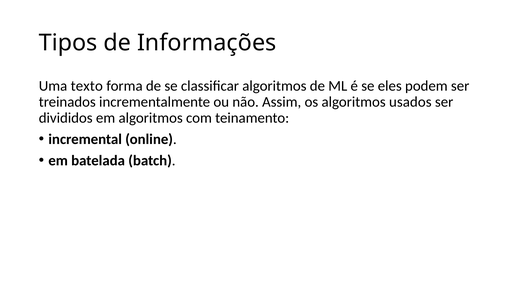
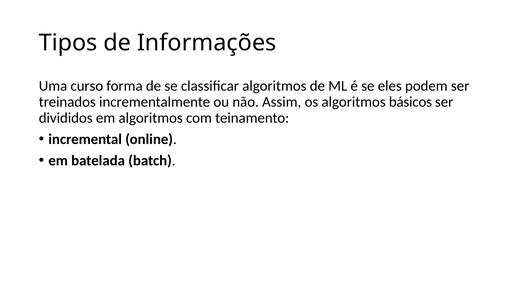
texto: texto -> curso (87, 86)
usados: usados -> básicos (410, 102)
